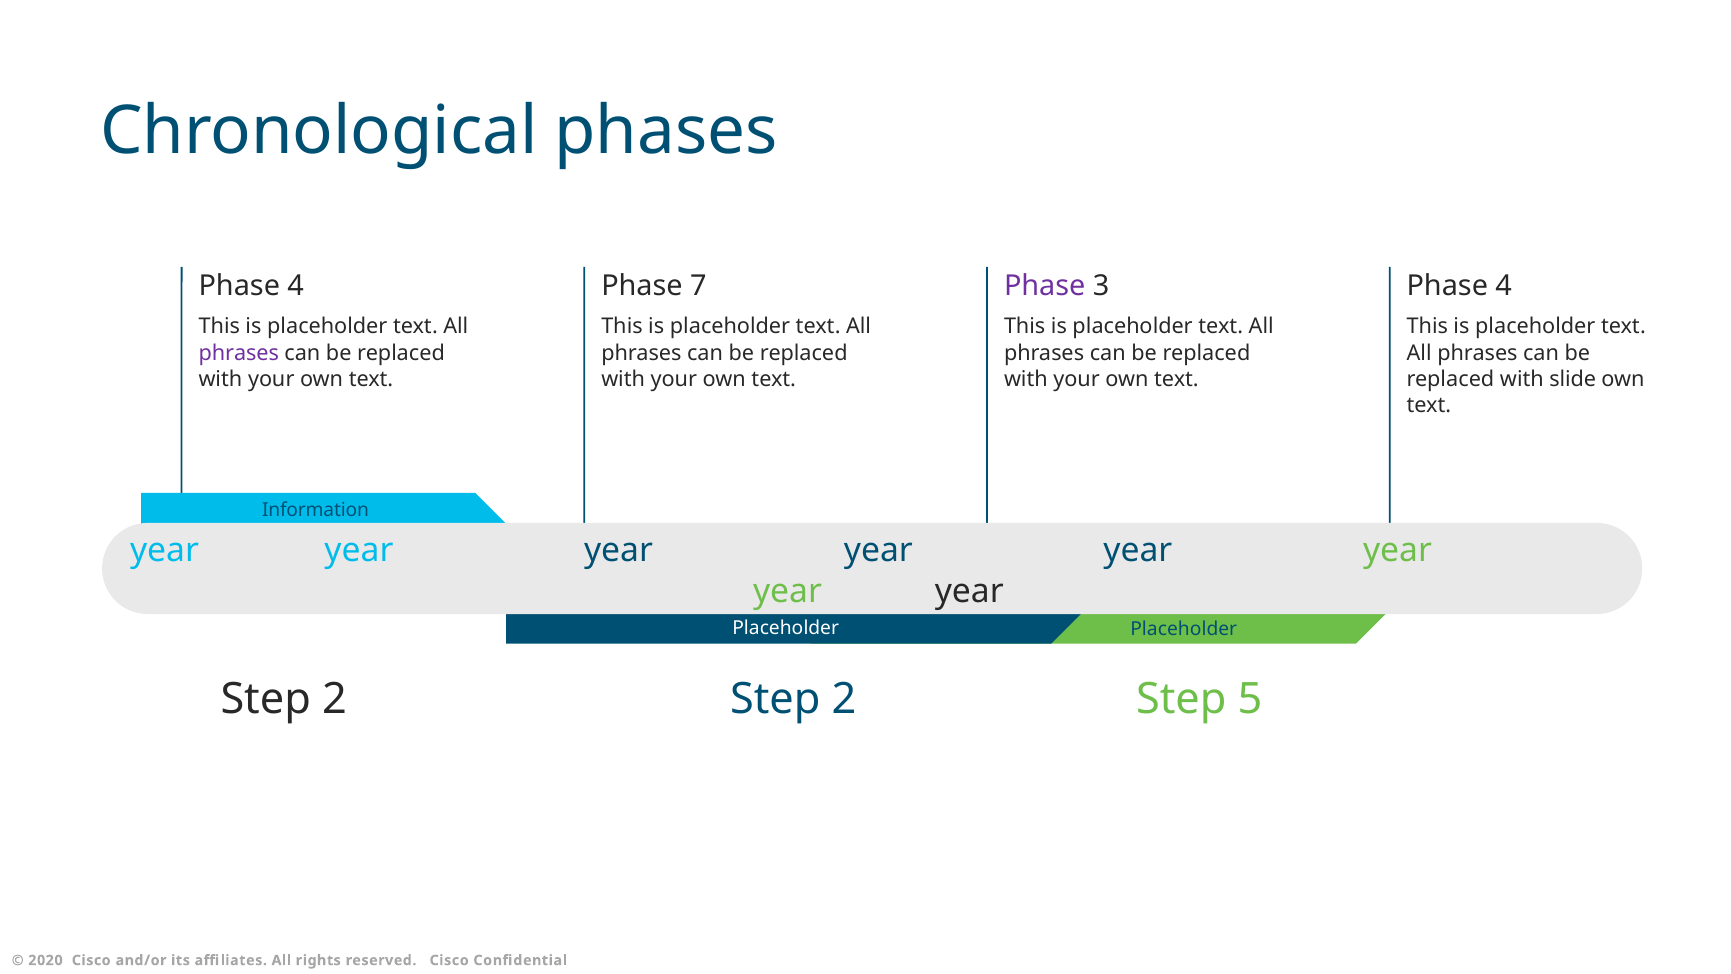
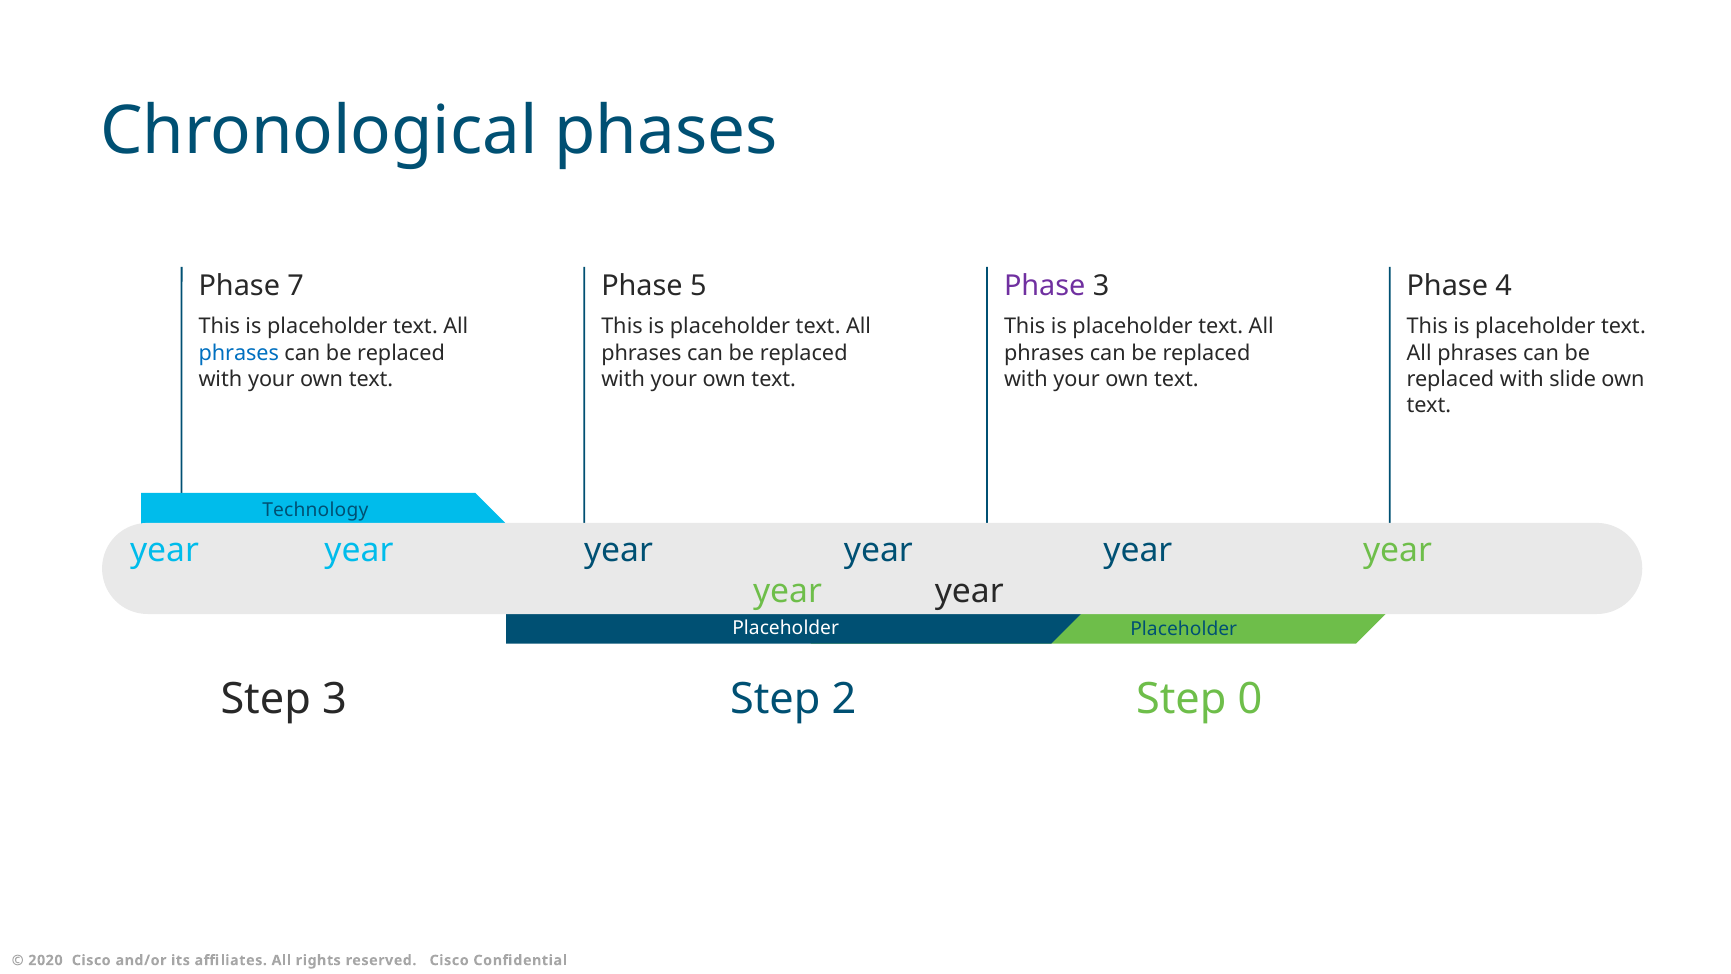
4: 4 -> 7 (296, 286)
7: 7 -> 5 (698, 286)
phrases colour: purple -> blue (239, 353)
Information: Information -> Technology (315, 510)
2: 2 -> 3 (334, 699)
5: 5 -> 0 (1250, 699)
